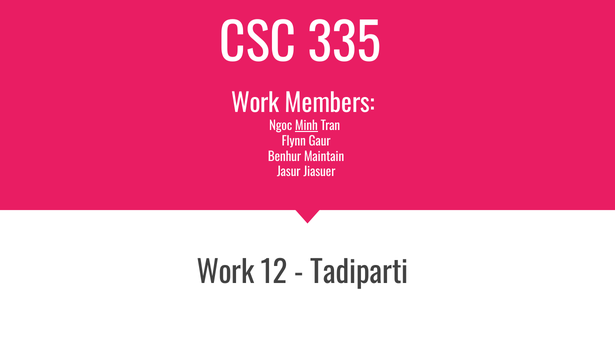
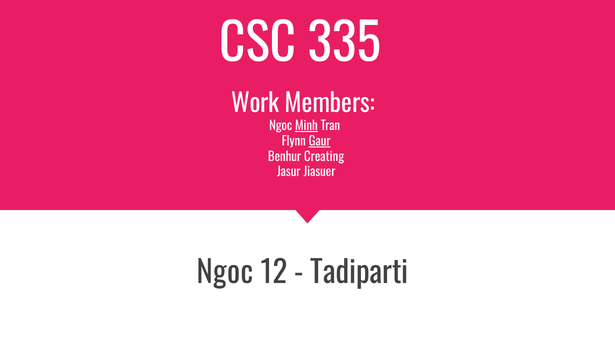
Gaur underline: none -> present (320, 141)
Maintain: Maintain -> Creating (324, 157)
Work: Work -> Ngoc (225, 273)
